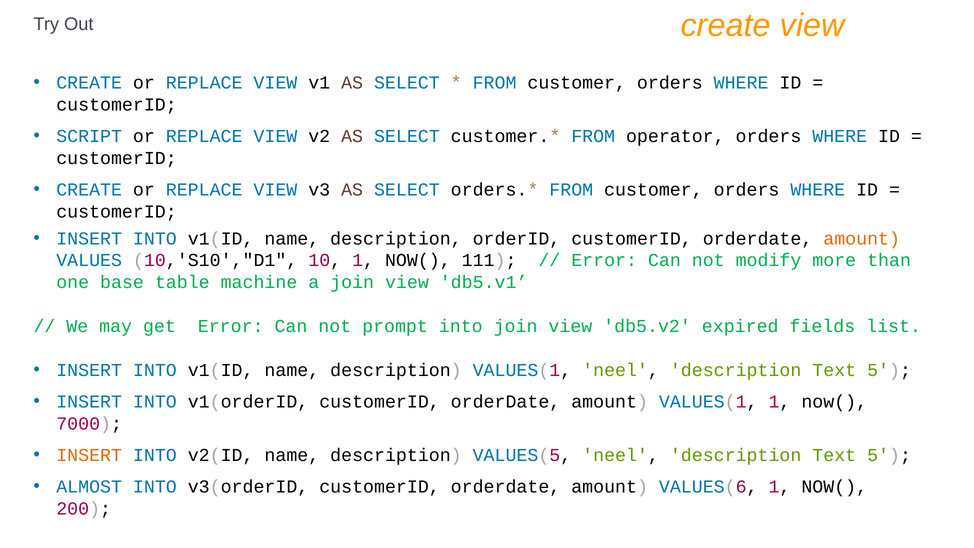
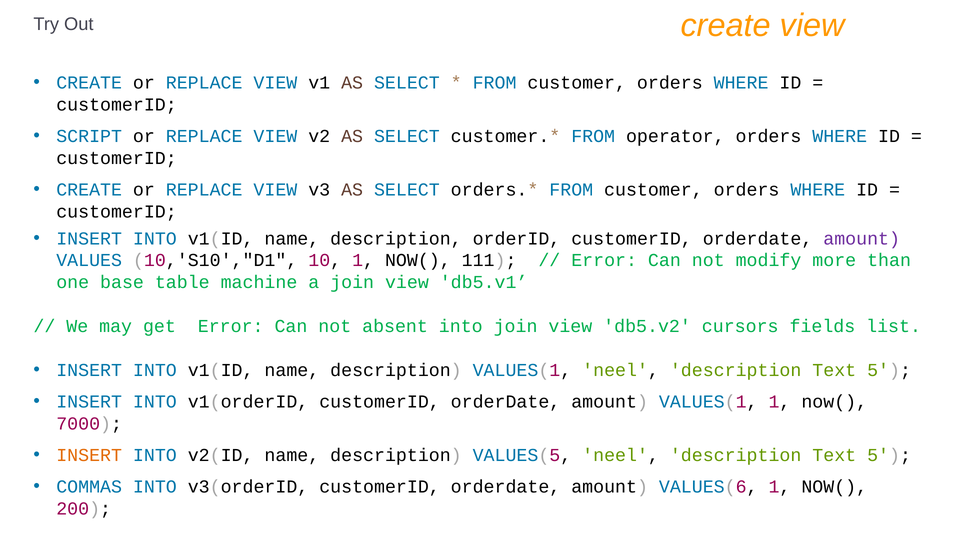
amount colour: orange -> purple (862, 238)
prompt: prompt -> absent (395, 326)
expired: expired -> cursors (740, 326)
ALMOST: ALMOST -> COMMAS (89, 487)
